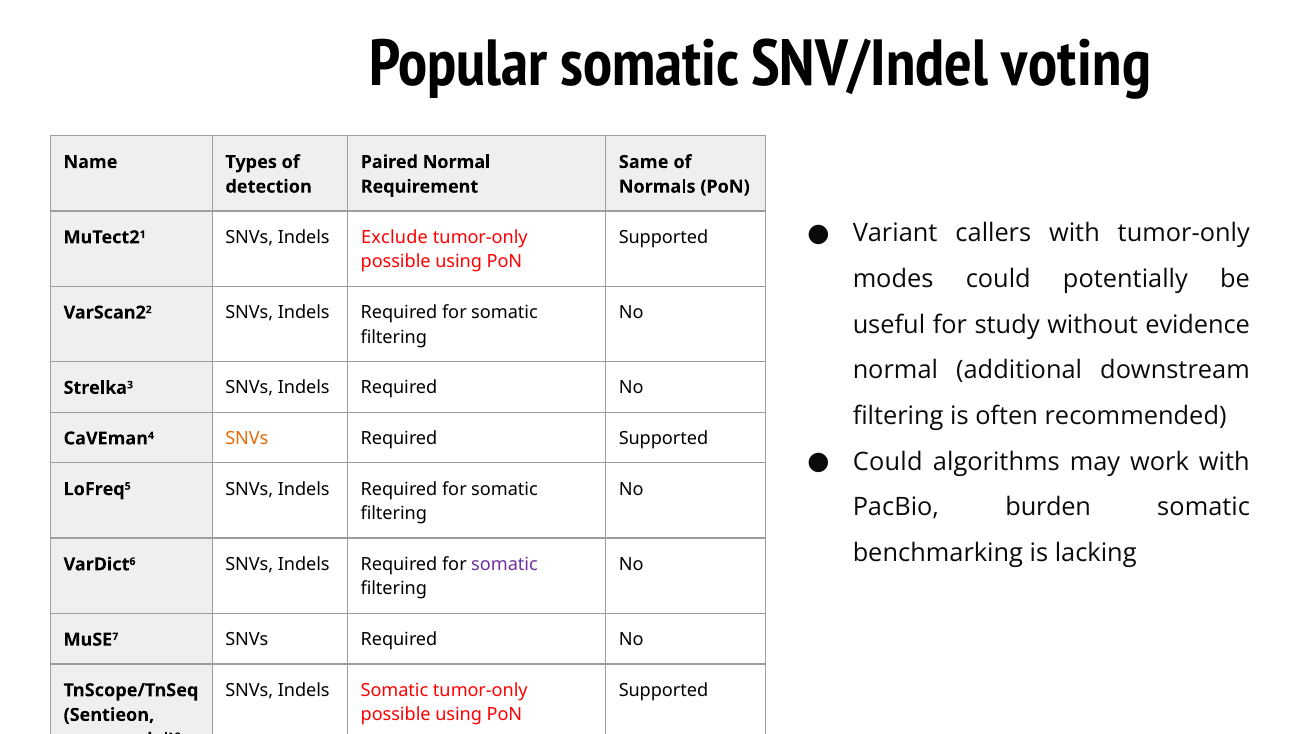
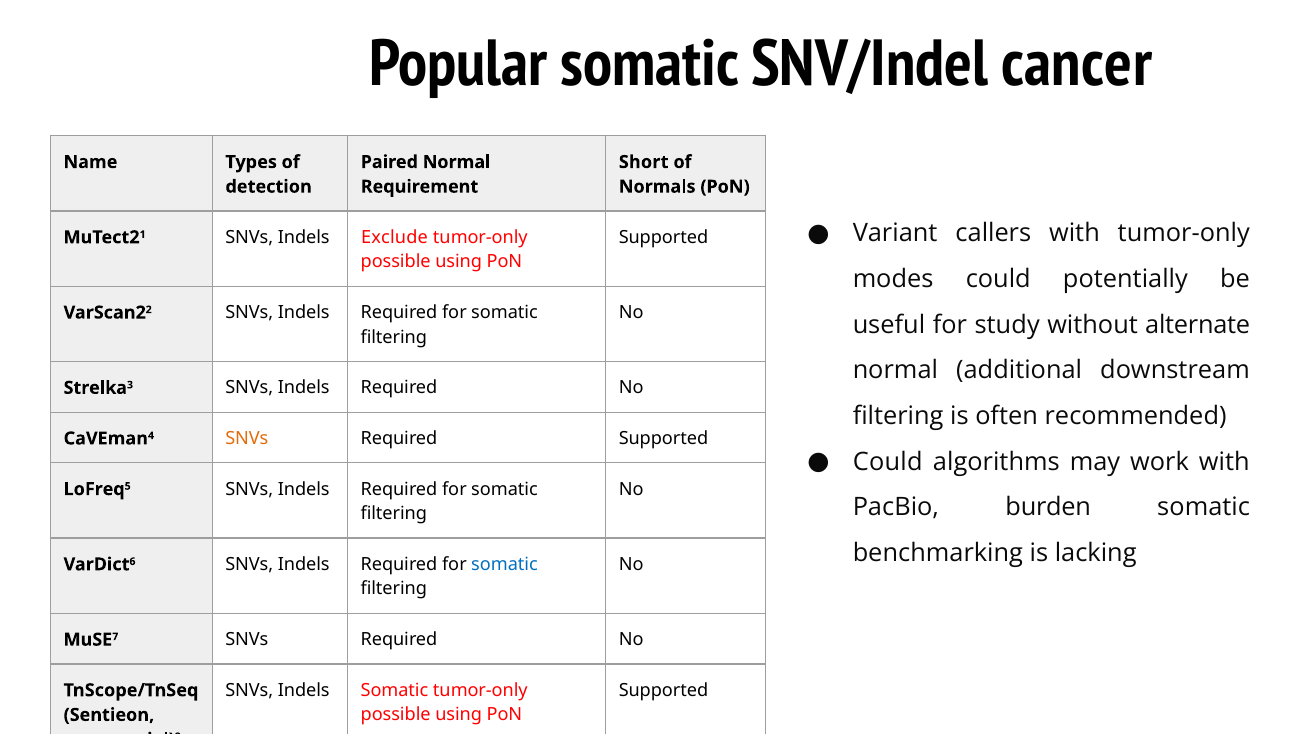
voting: voting -> cancer (1077, 64)
Same: Same -> Short (644, 162)
evidence: evidence -> alternate (1198, 325)
somatic colour: purple -> blue (505, 564)
